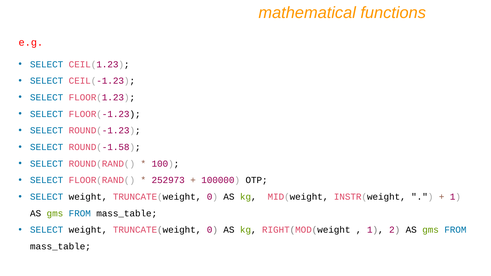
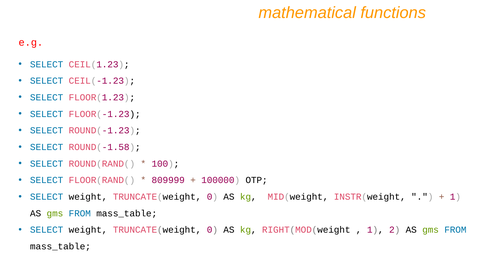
252973: 252973 -> 809999 (168, 180)
